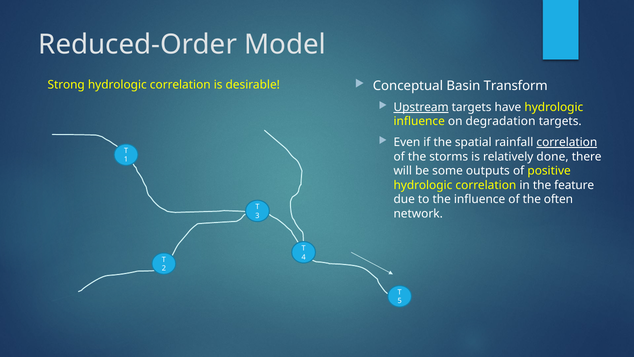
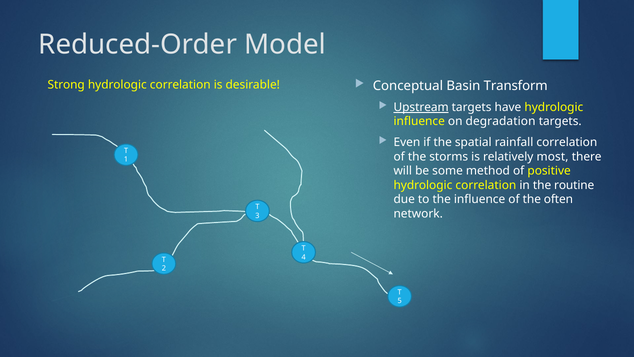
correlation underline: present -> none (567, 142)
done: done -> most (553, 157)
outputs: outputs -> method (488, 171)
feature: feature -> routine (574, 185)
